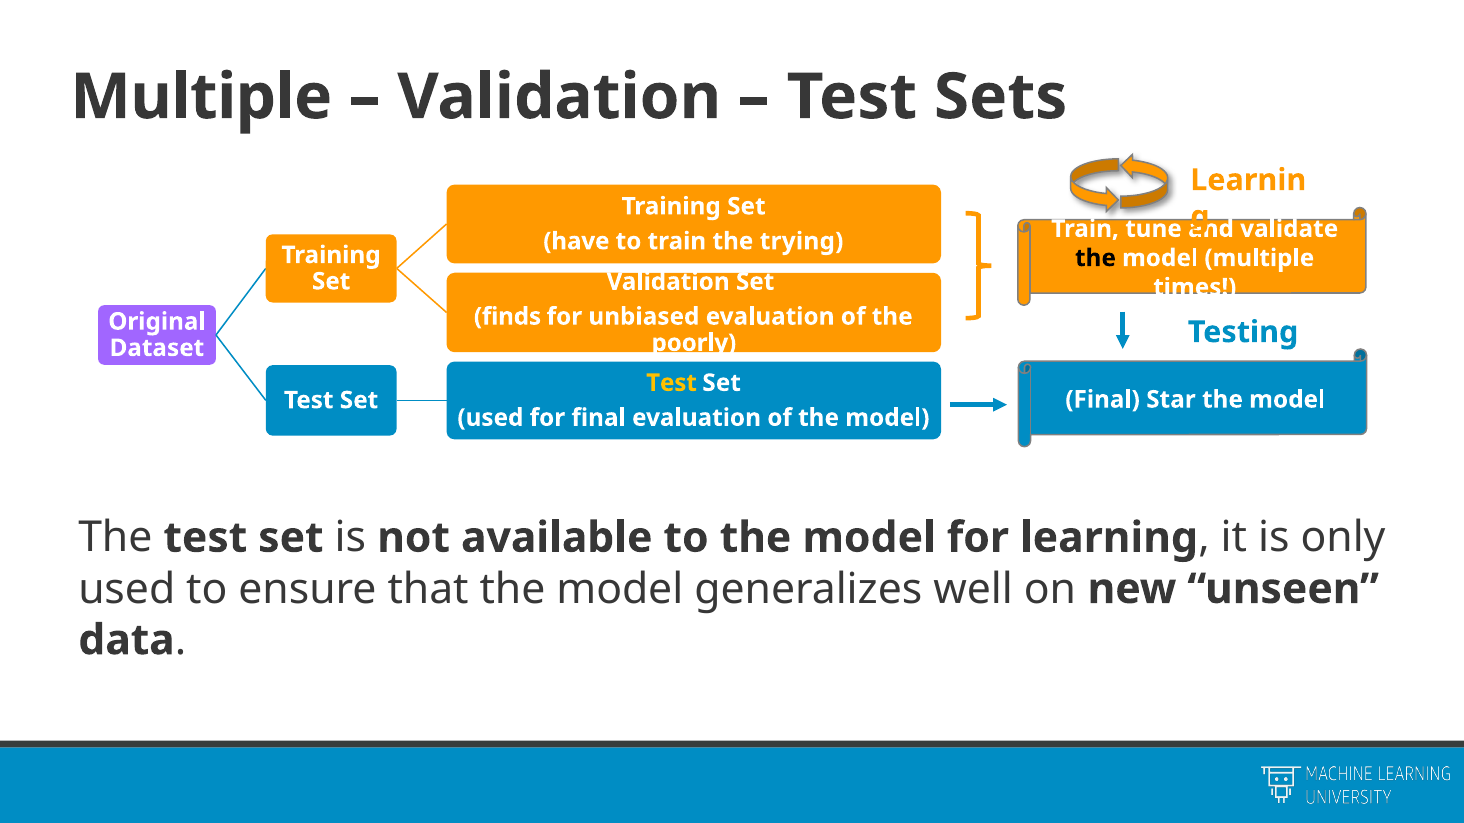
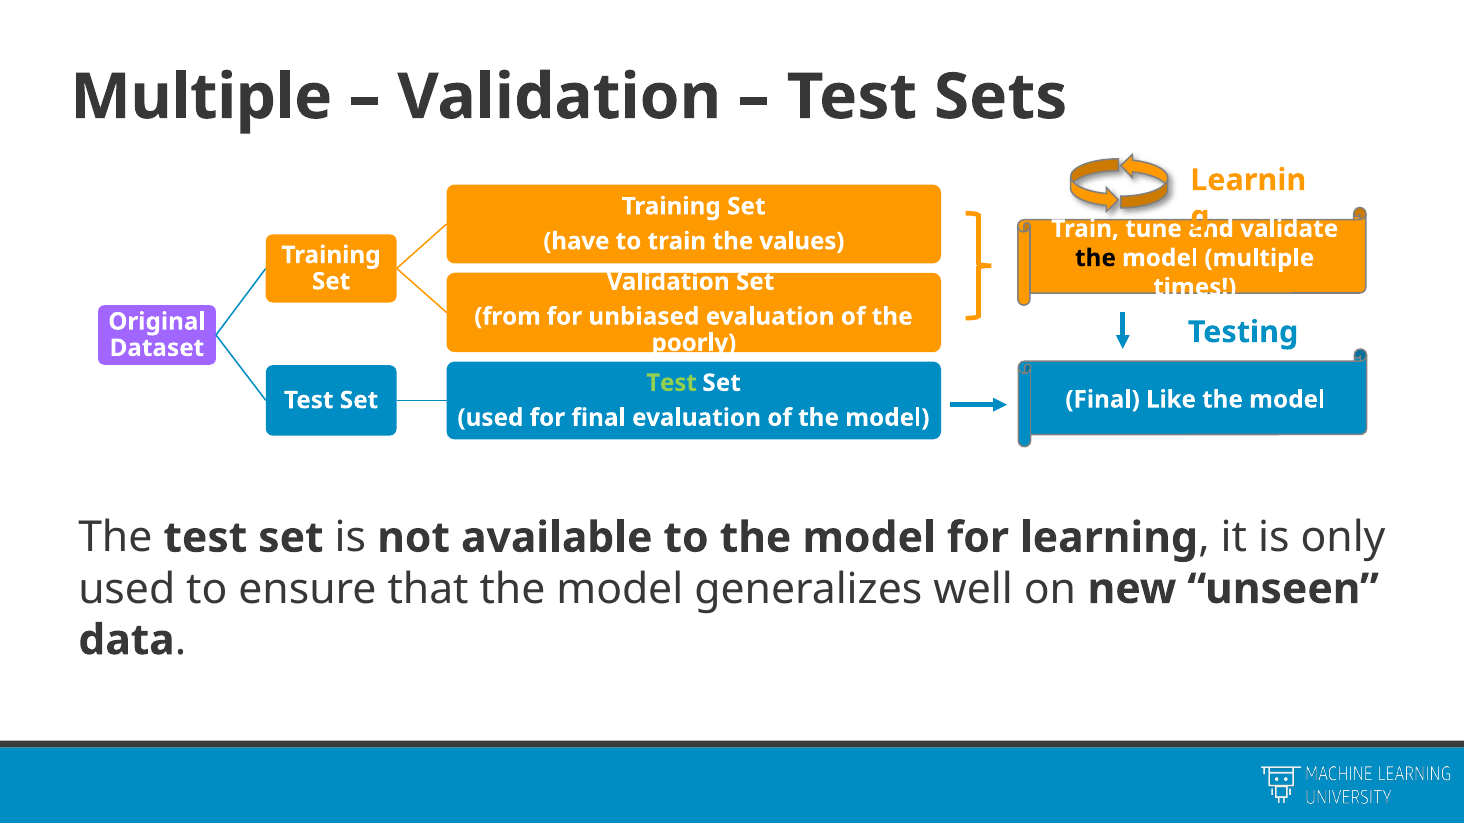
trying: trying -> values (802, 241)
finds: finds -> from (507, 317)
Test colour: yellow -> light green (671, 383)
Star: Star -> Like (1171, 400)
